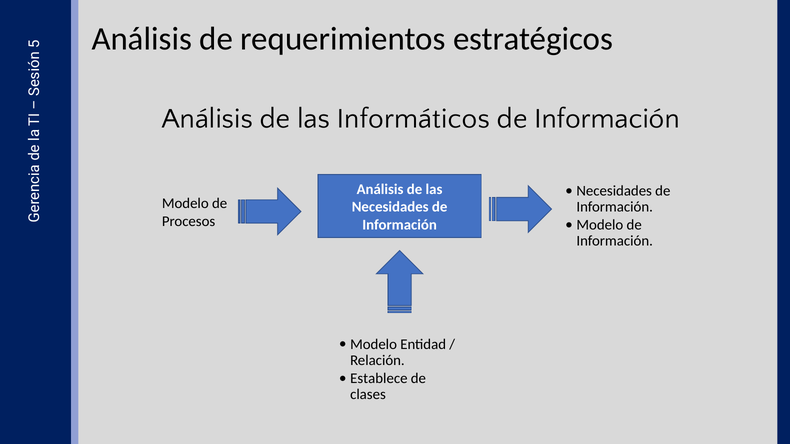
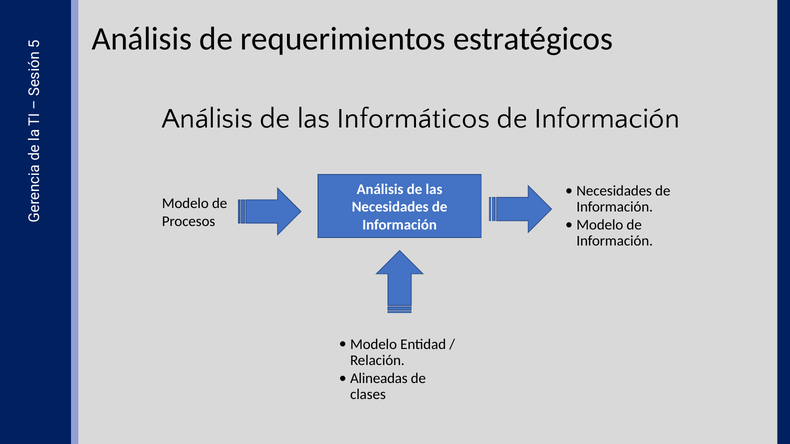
Establece: Establece -> Alineadas (379, 379)
